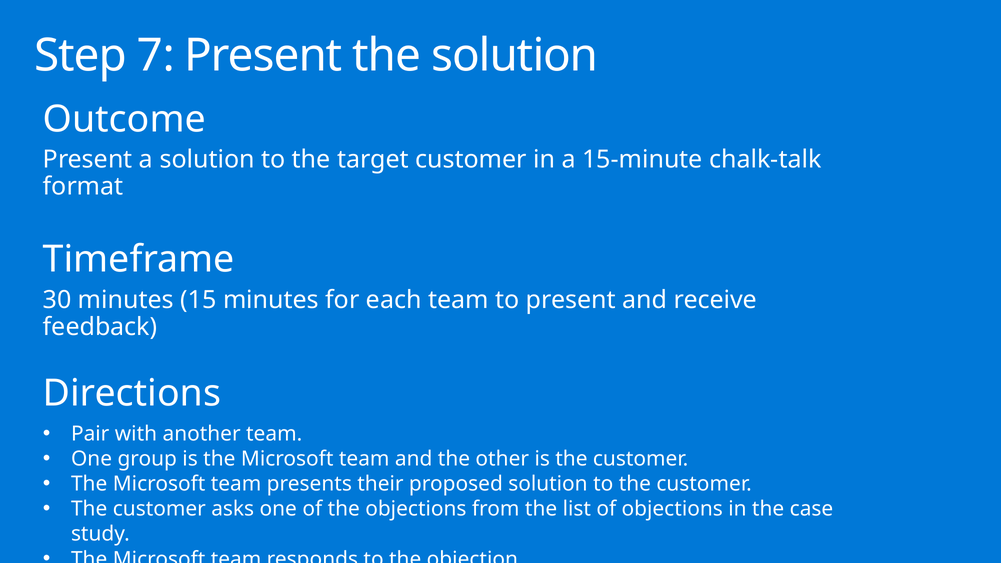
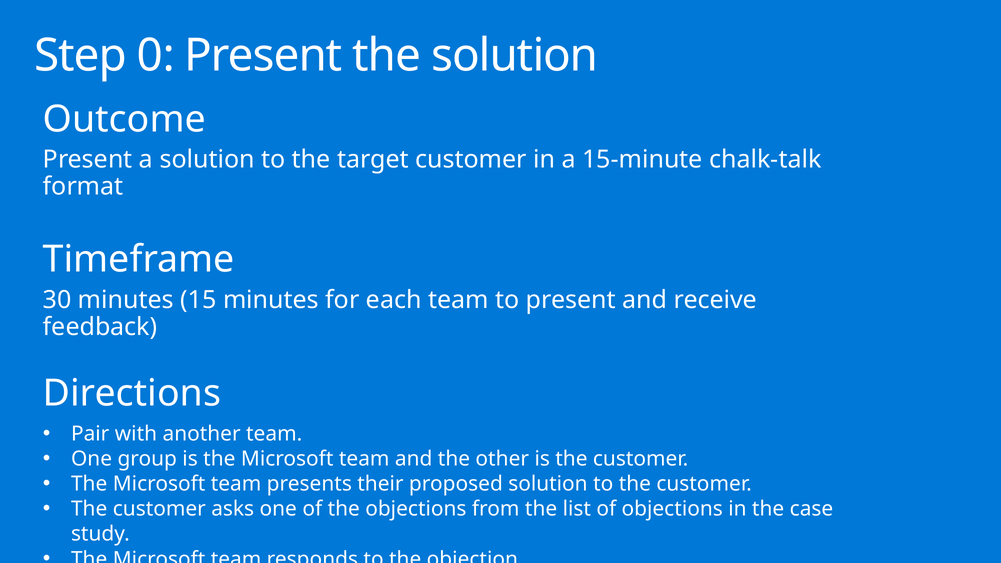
7: 7 -> 0 (156, 56)
